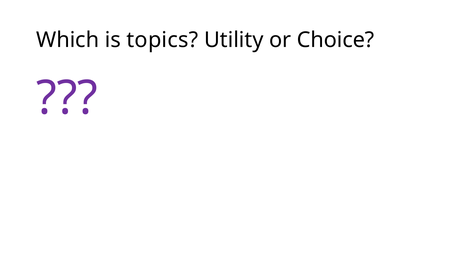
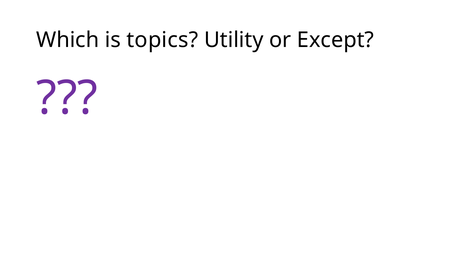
Choice: Choice -> Except (335, 40)
